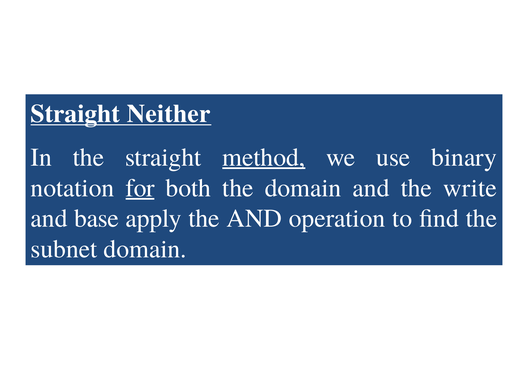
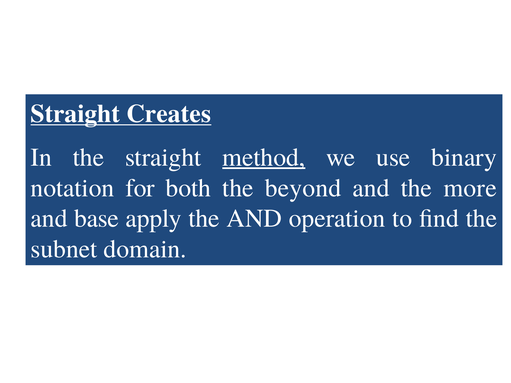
Neither: Neither -> Creates (169, 114)
for underline: present -> none (140, 188)
the domain: domain -> beyond (303, 188)
write: write -> more (470, 188)
